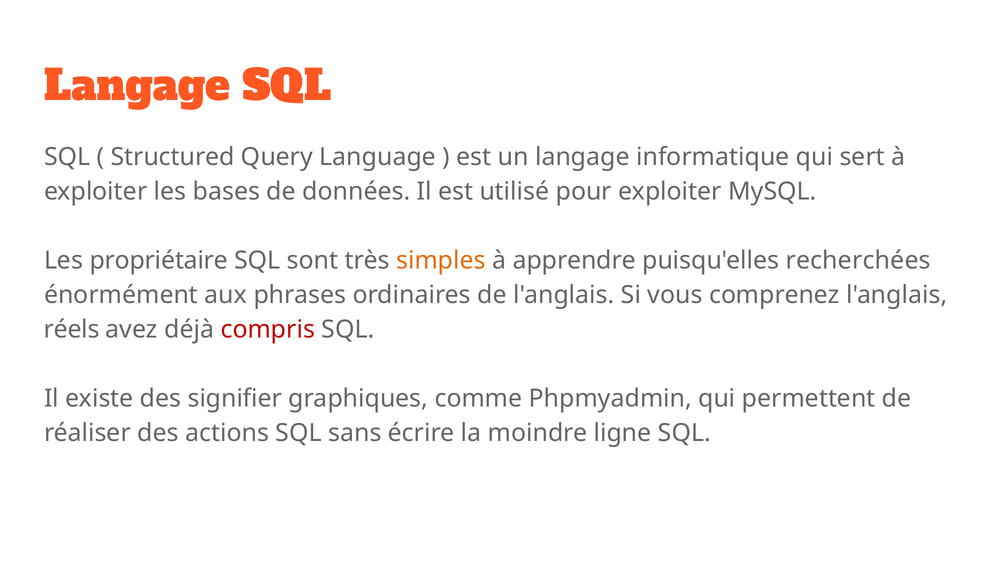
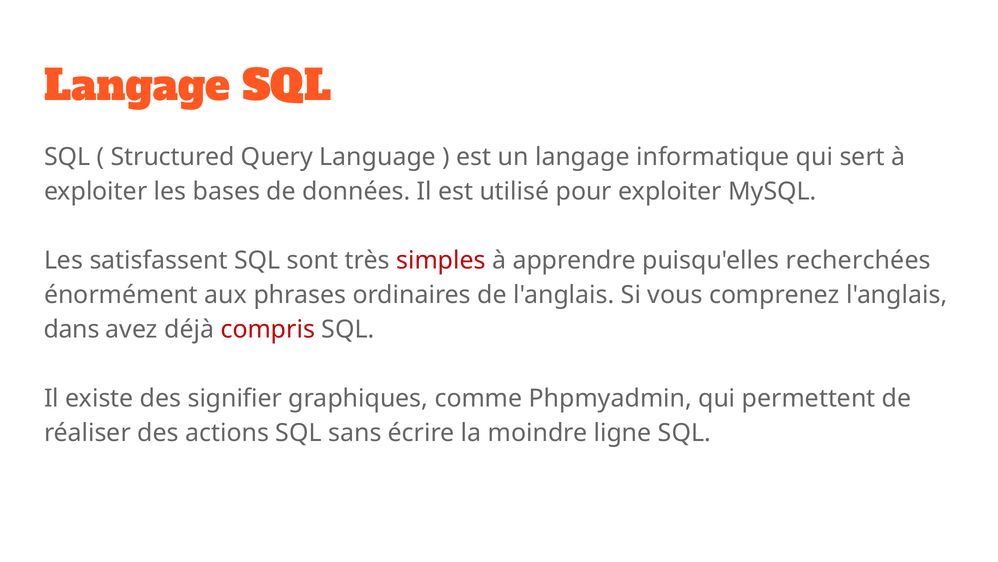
propriétaire: propriétaire -> satisfassent (159, 260)
simples colour: orange -> red (441, 260)
réels: réels -> dans (72, 329)
